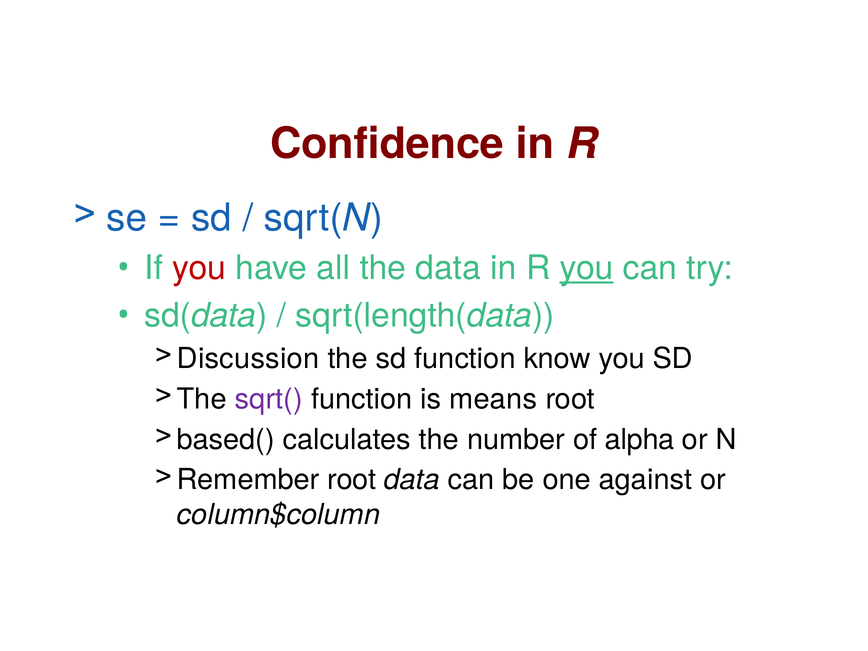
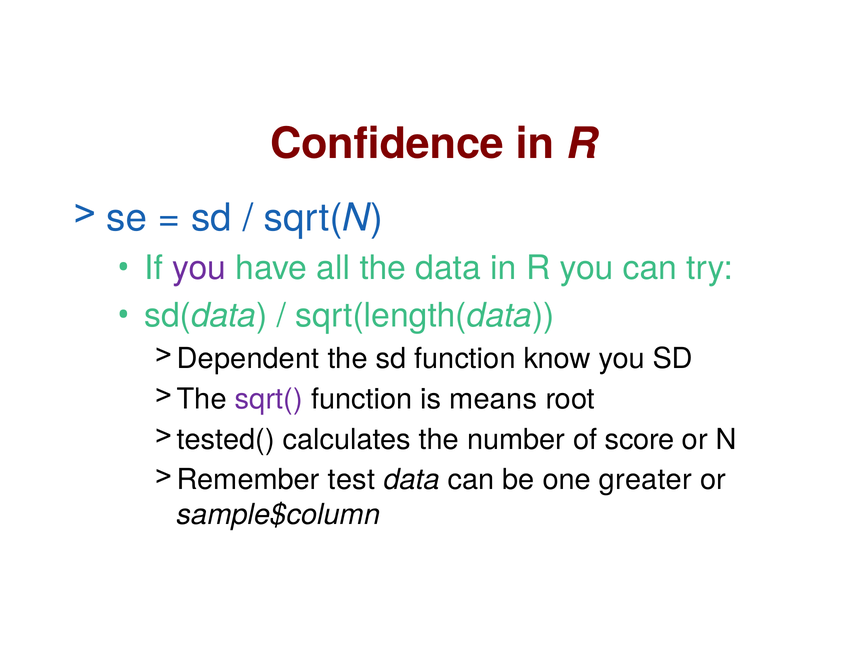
you colour: red -> purple (199, 268)
you underline: present -> none (587, 268)
Discussion: Discussion -> Dependent (248, 358)
based(: based( -> tested( (226, 439)
alpha: alpha -> score (640, 439)
Remember root: root -> test (351, 480)
against: against -> greater (645, 480)
column$column: column$column -> sample$column (279, 515)
